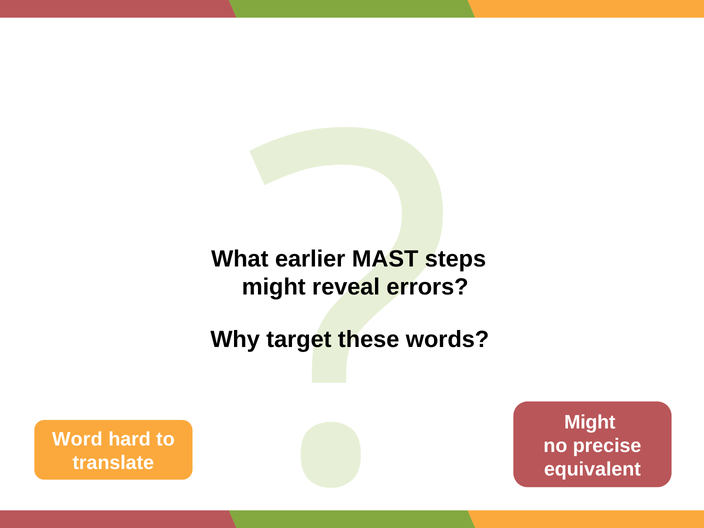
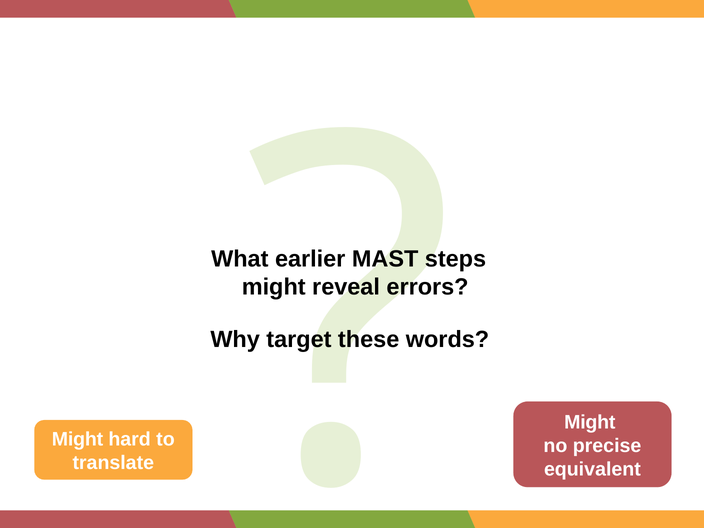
Word: Word -> Might (78, 439)
